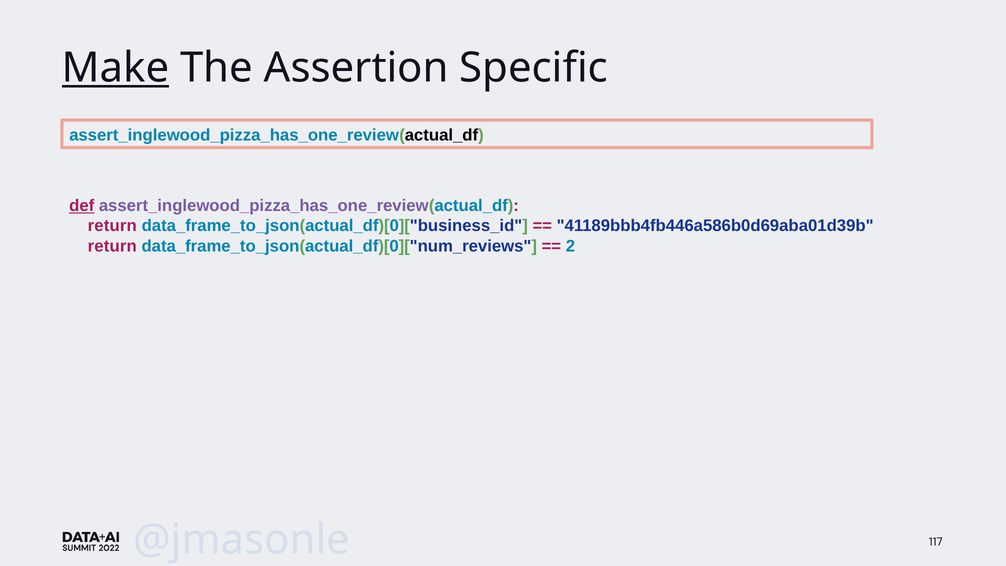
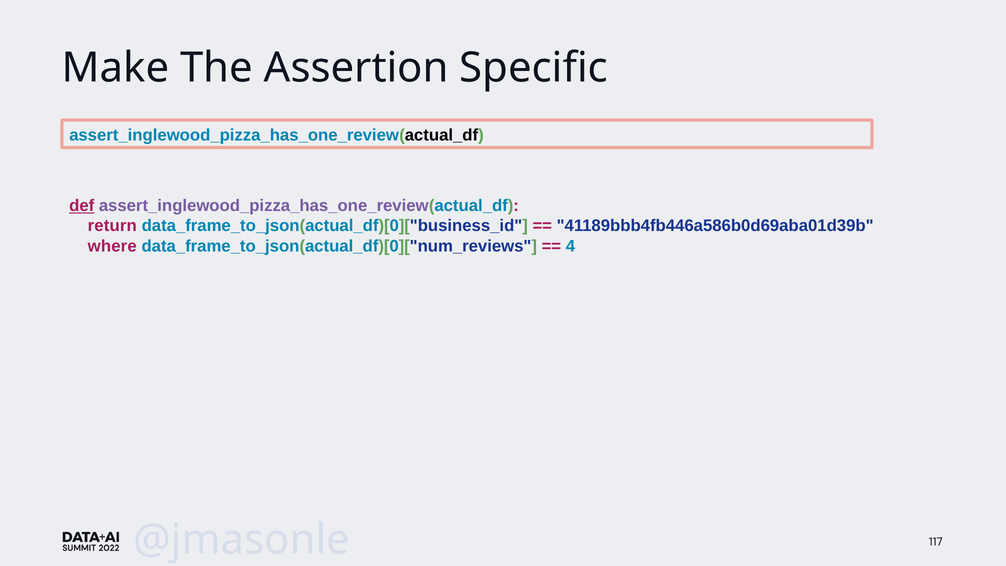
Make underline: present -> none (116, 68)
return: return -> where (112, 246)
2: 2 -> 4 (571, 246)
